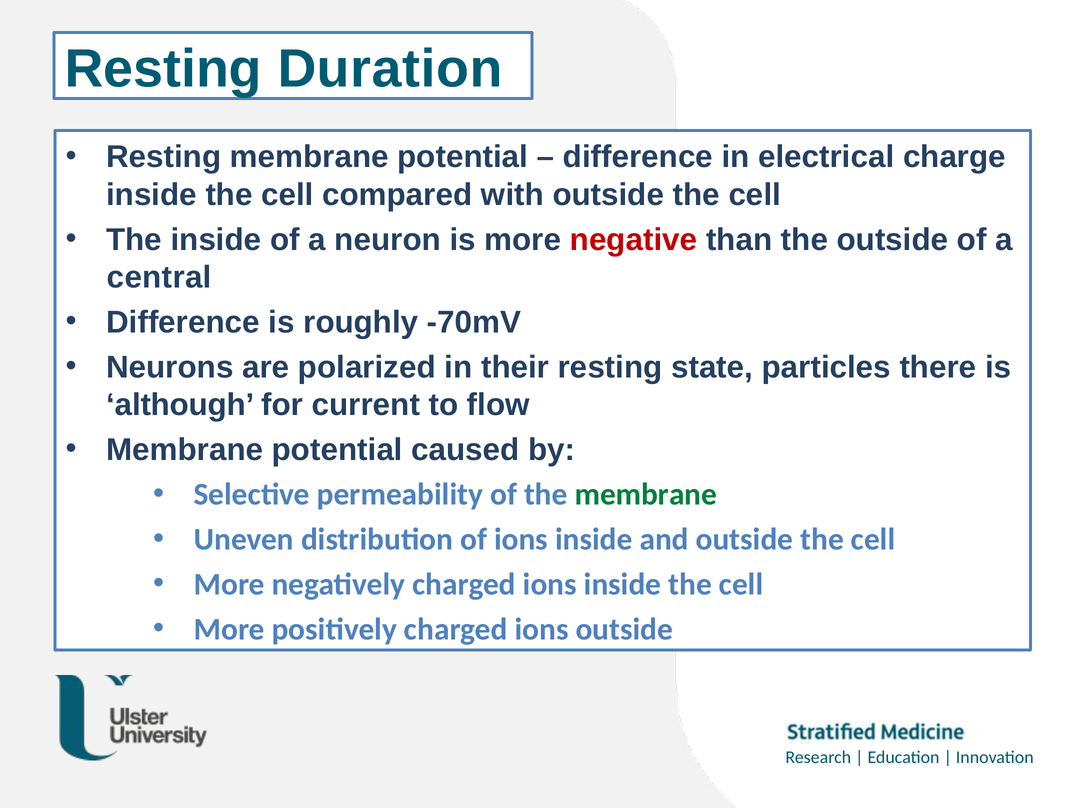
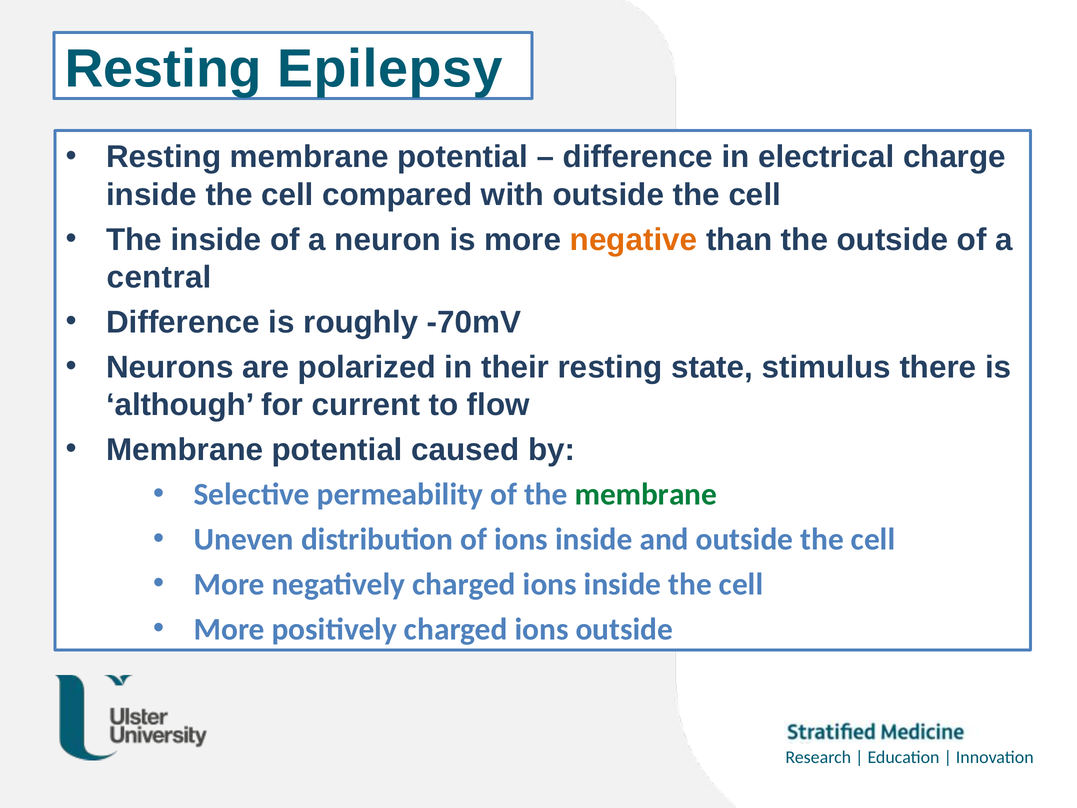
Duration: Duration -> Epilepsy (390, 69)
negative colour: red -> orange (634, 240)
particles: particles -> stimulus (826, 367)
